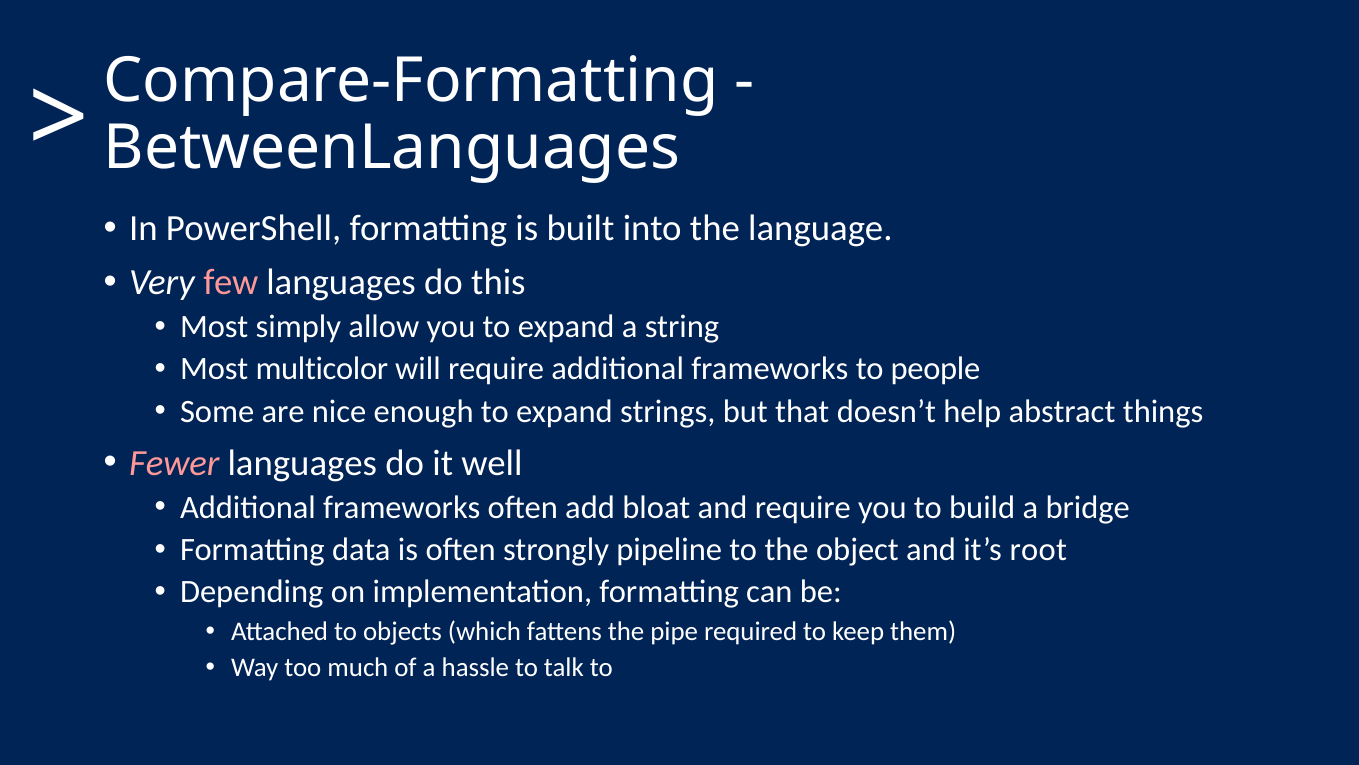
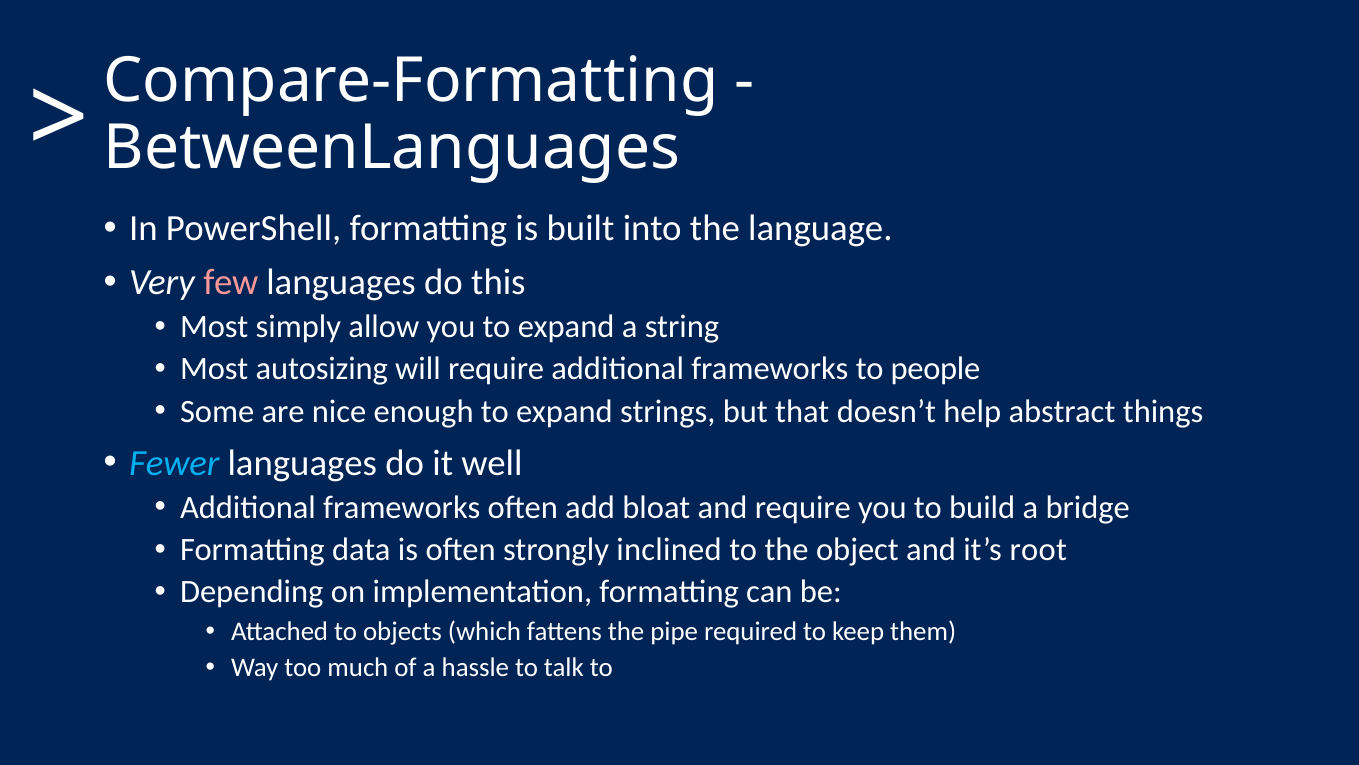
multicolor: multicolor -> autosizing (322, 369)
Fewer colour: pink -> light blue (174, 463)
pipeline: pipeline -> inclined (669, 549)
